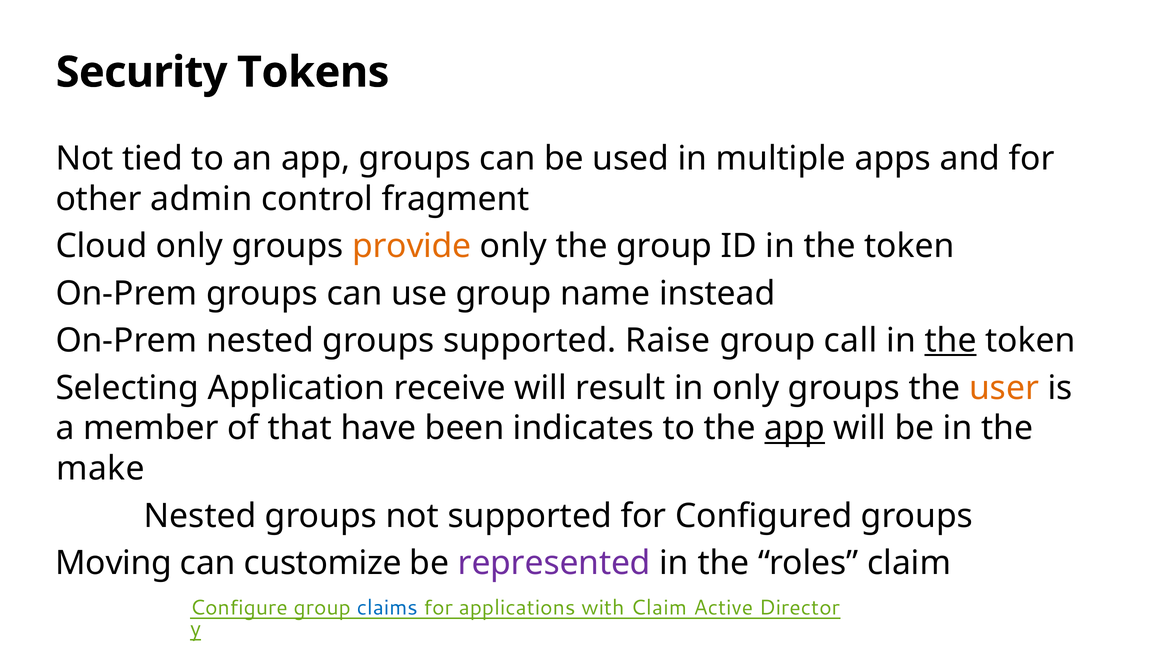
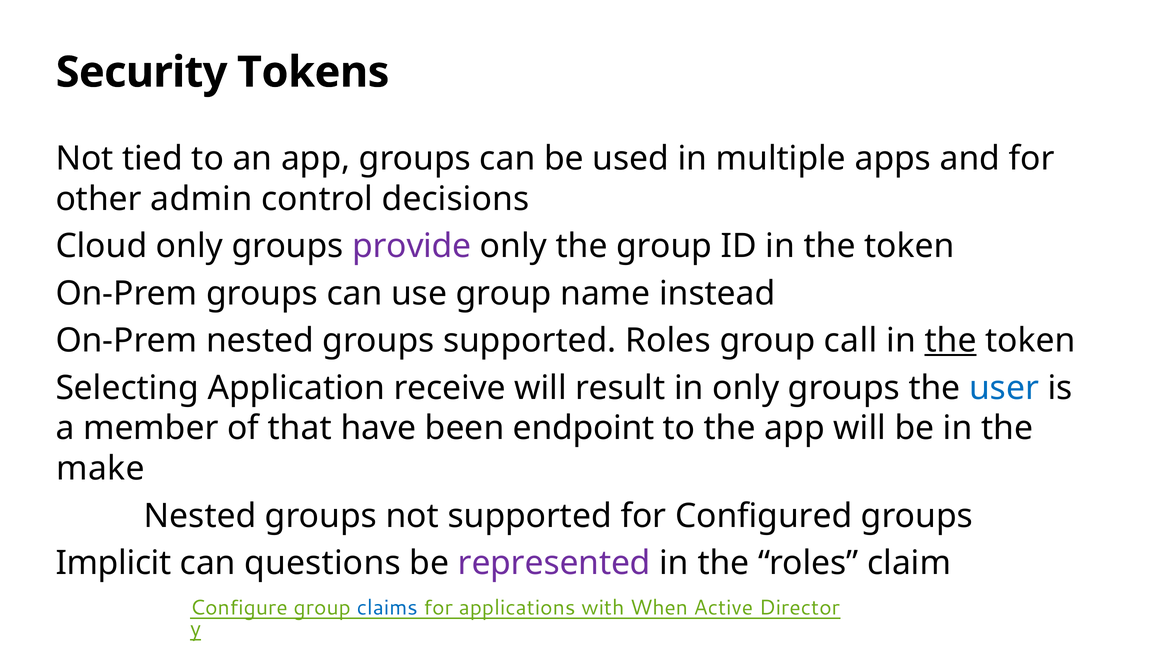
fragment: fragment -> decisions (456, 199)
provide colour: orange -> purple (412, 246)
supported Raise: Raise -> Roles (668, 340)
user colour: orange -> blue (1004, 388)
indicates: indicates -> endpoint (584, 428)
app underline: present -> none (795, 428)
Moving: Moving -> Implicit (114, 563)
customize: customize -> questions (323, 563)
with Claim: Claim -> When (659, 607)
